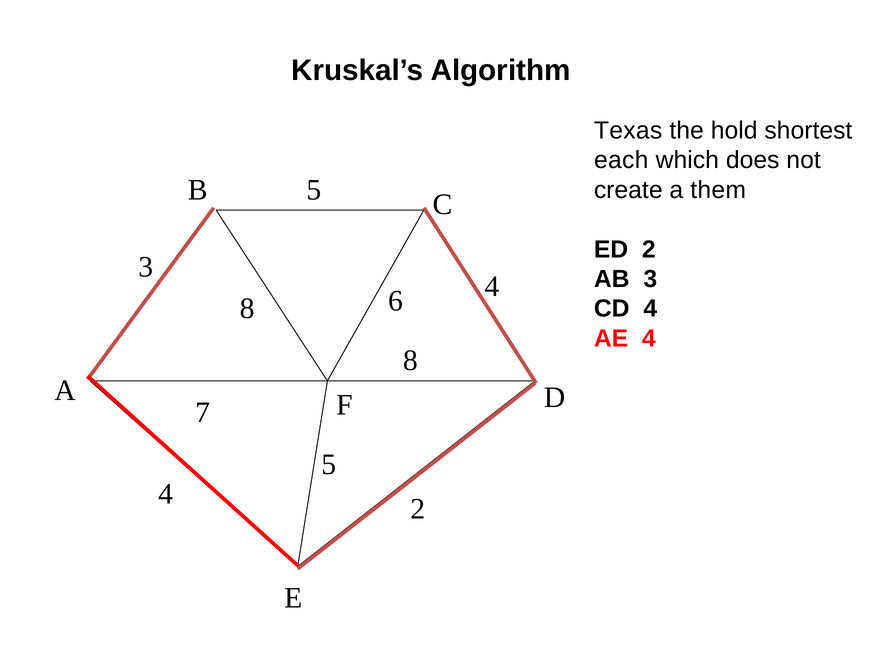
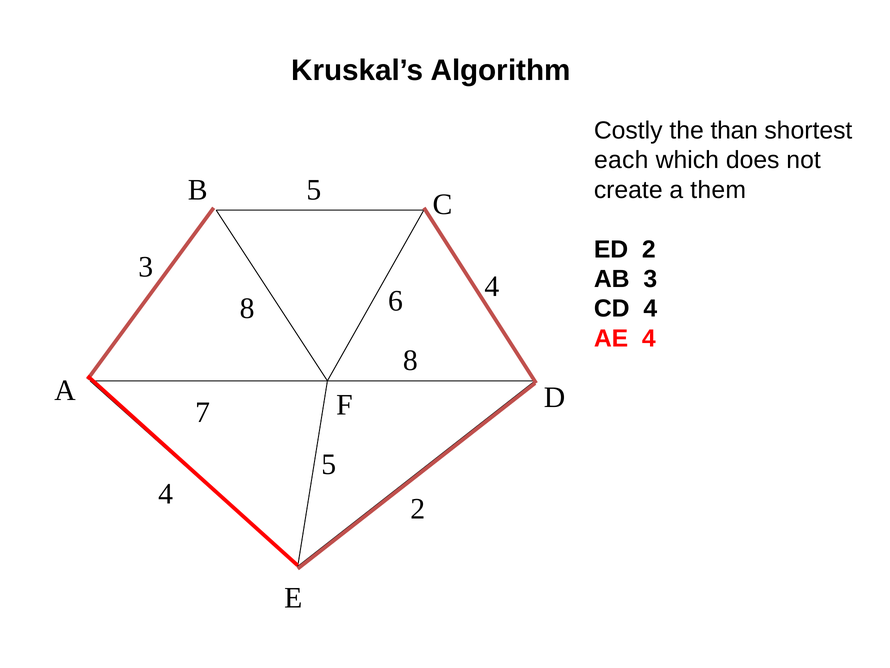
Texas: Texas -> Costly (628, 130)
hold: hold -> than (734, 130)
